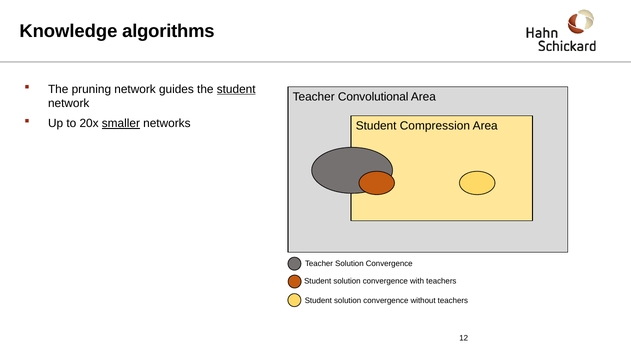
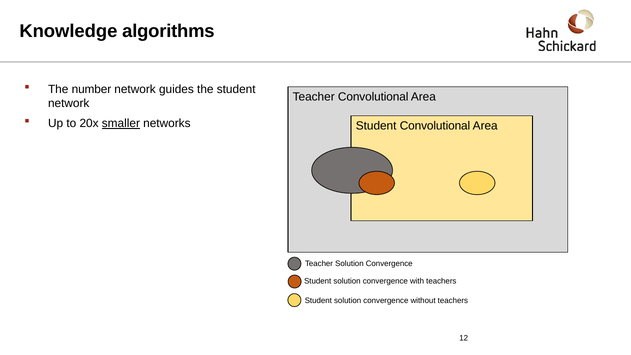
pruning: pruning -> number (91, 89)
student underline: present -> none (236, 89)
Student Compression: Compression -> Convolutional (435, 126)
